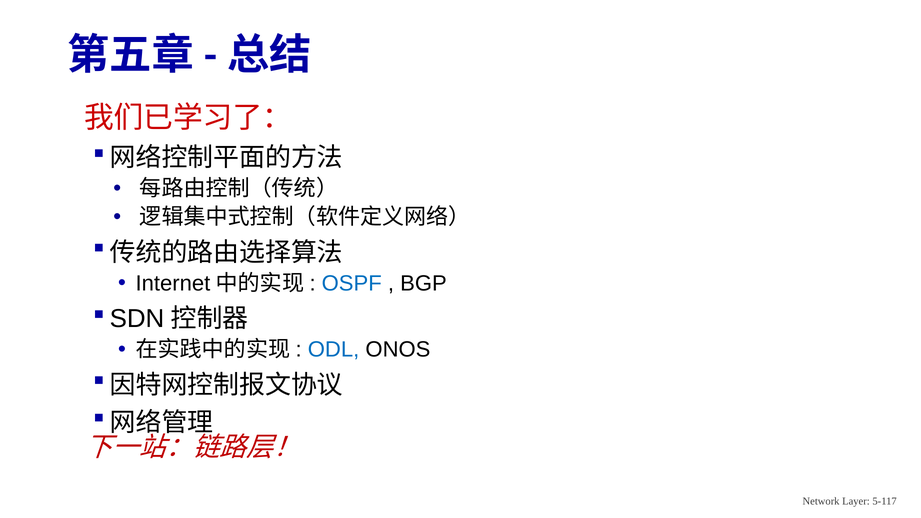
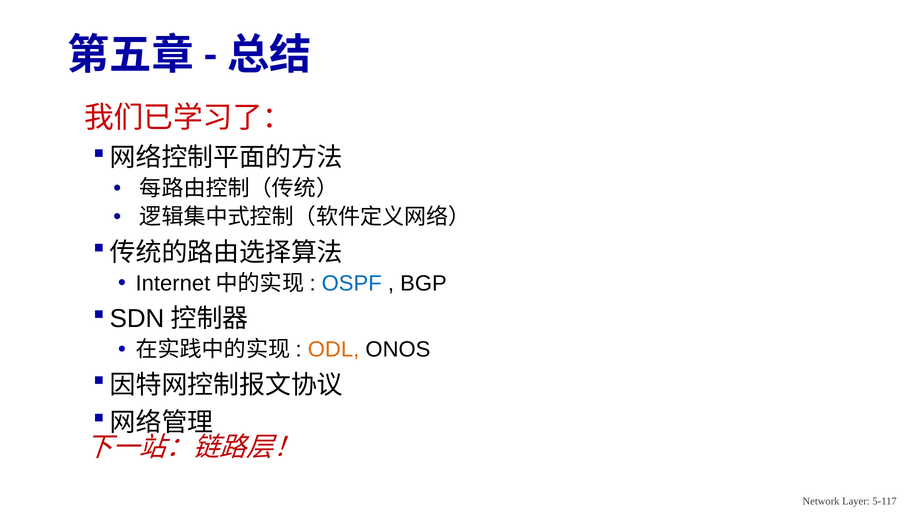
ODL colour: blue -> orange (334, 350)
